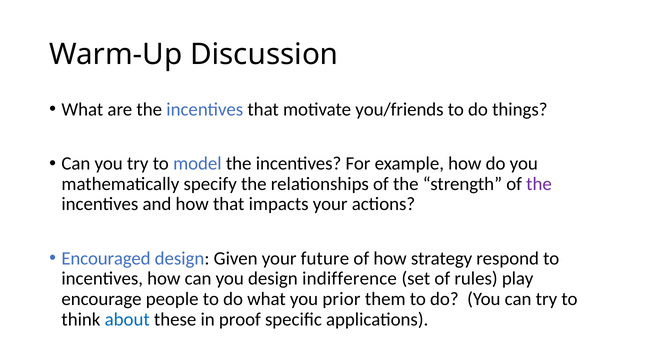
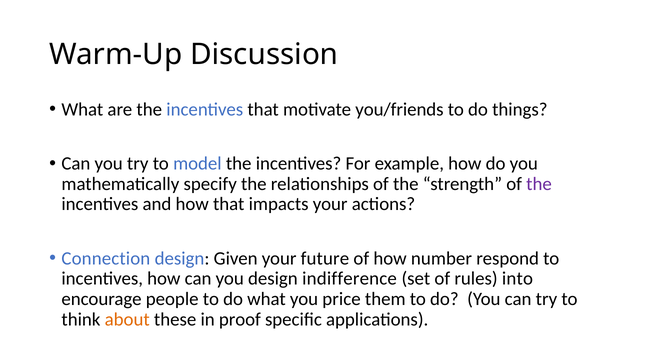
Encouraged: Encouraged -> Connection (106, 258)
strategy: strategy -> number (441, 258)
play: play -> into (517, 279)
prior: prior -> price (342, 299)
about colour: blue -> orange (127, 319)
